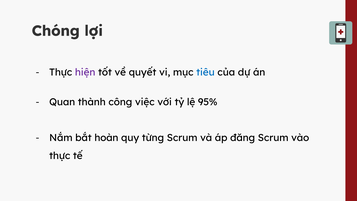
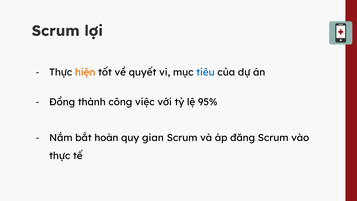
Chóng: Chóng -> Scrum (56, 31)
hiện colour: purple -> orange (85, 72)
Quan: Quan -> Đồng (62, 102)
từng: từng -> gian (153, 138)
